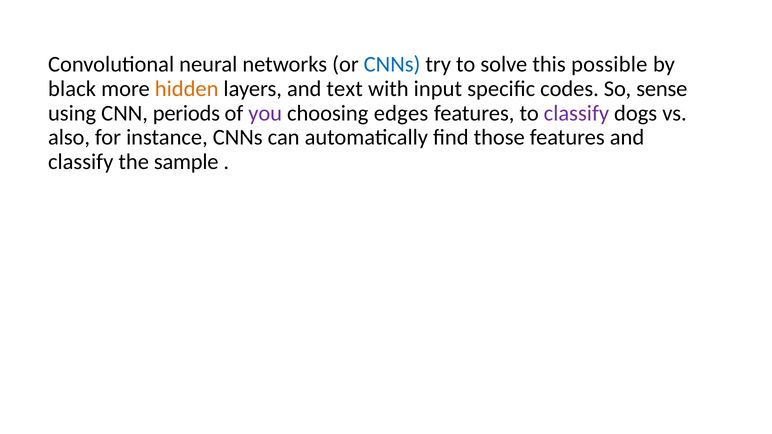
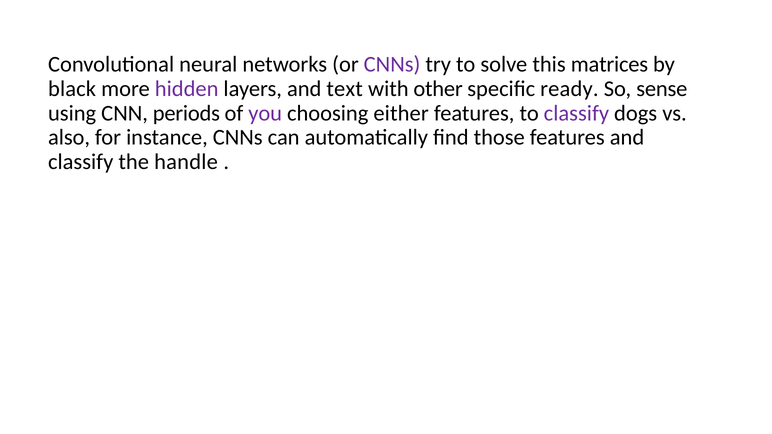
CNNs colour: blue -> purple (392, 65)
possible: possible -> matrices (609, 65)
hidden colour: orange -> purple (187, 89)
input: input -> other (438, 89)
codes: codes -> ready (569, 89)
edges: edges -> either (401, 113)
sample: sample -> handle (186, 162)
